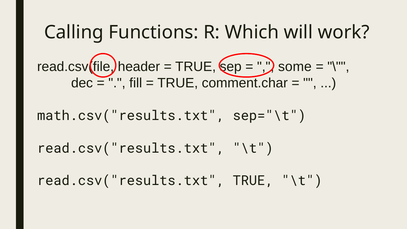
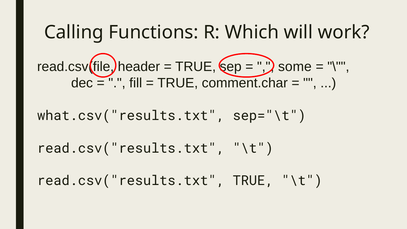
math.csv("results.txt: math.csv("results.txt -> what.csv("results.txt (131, 116)
